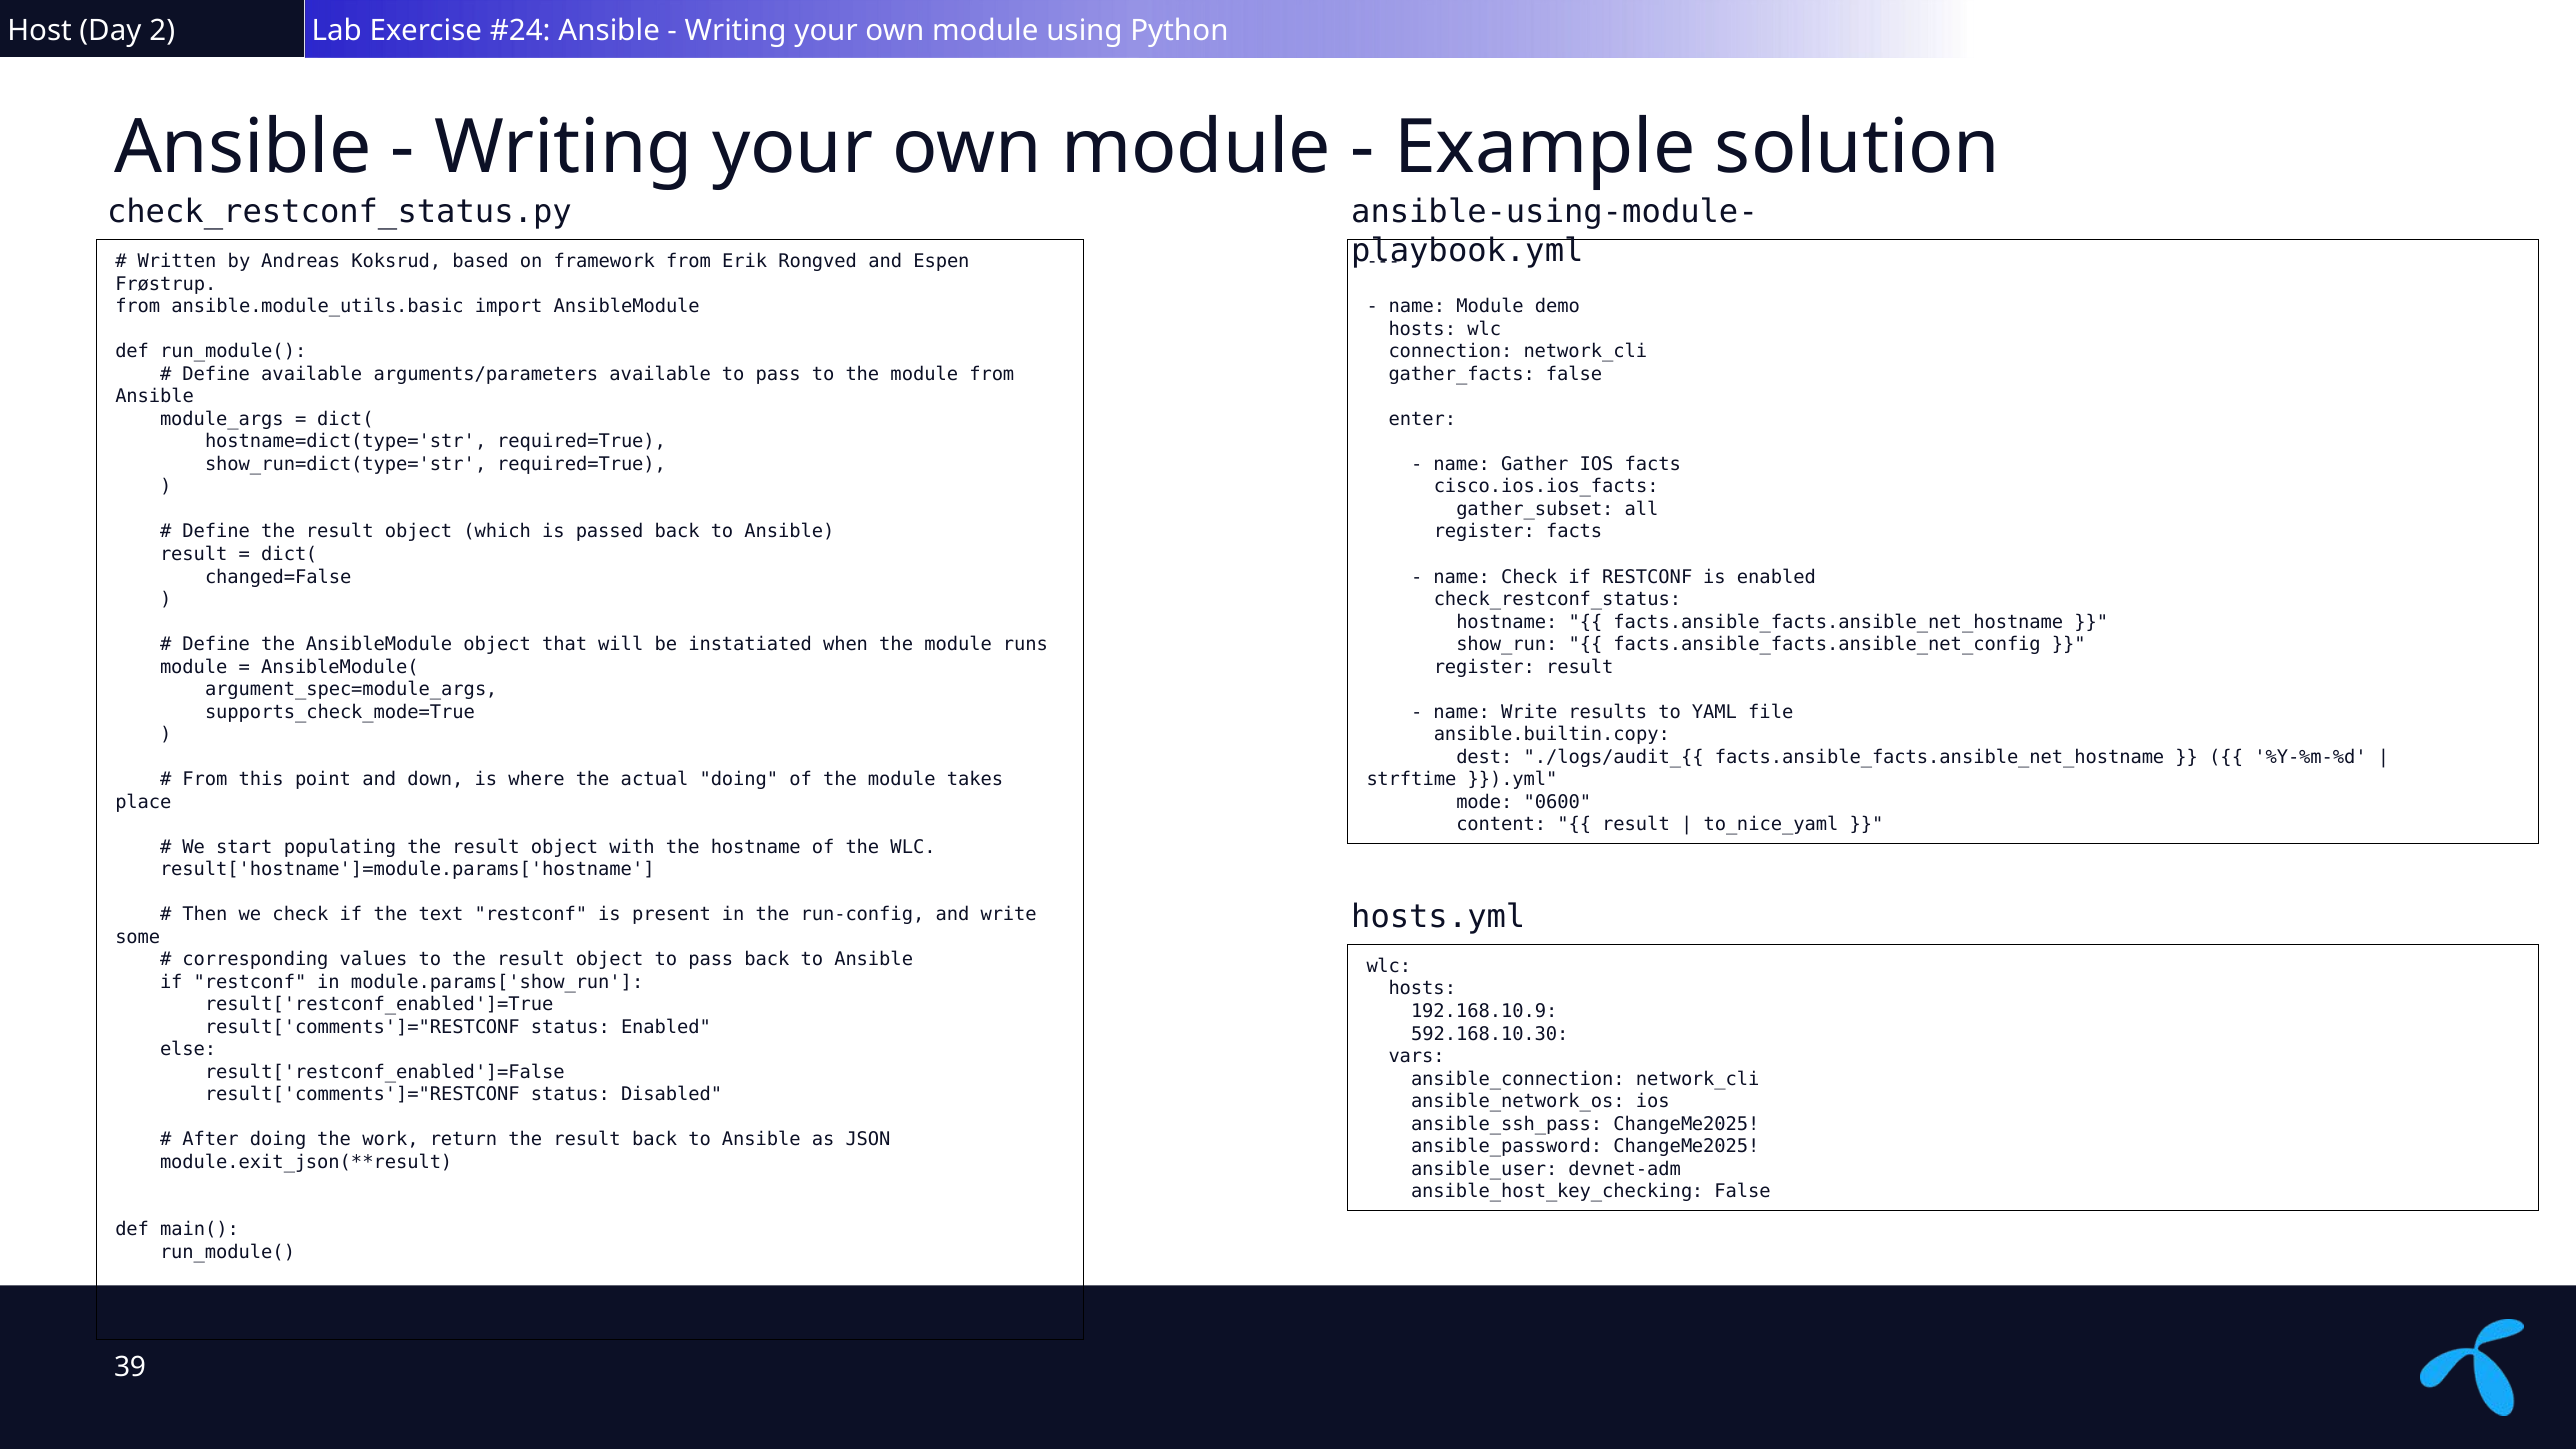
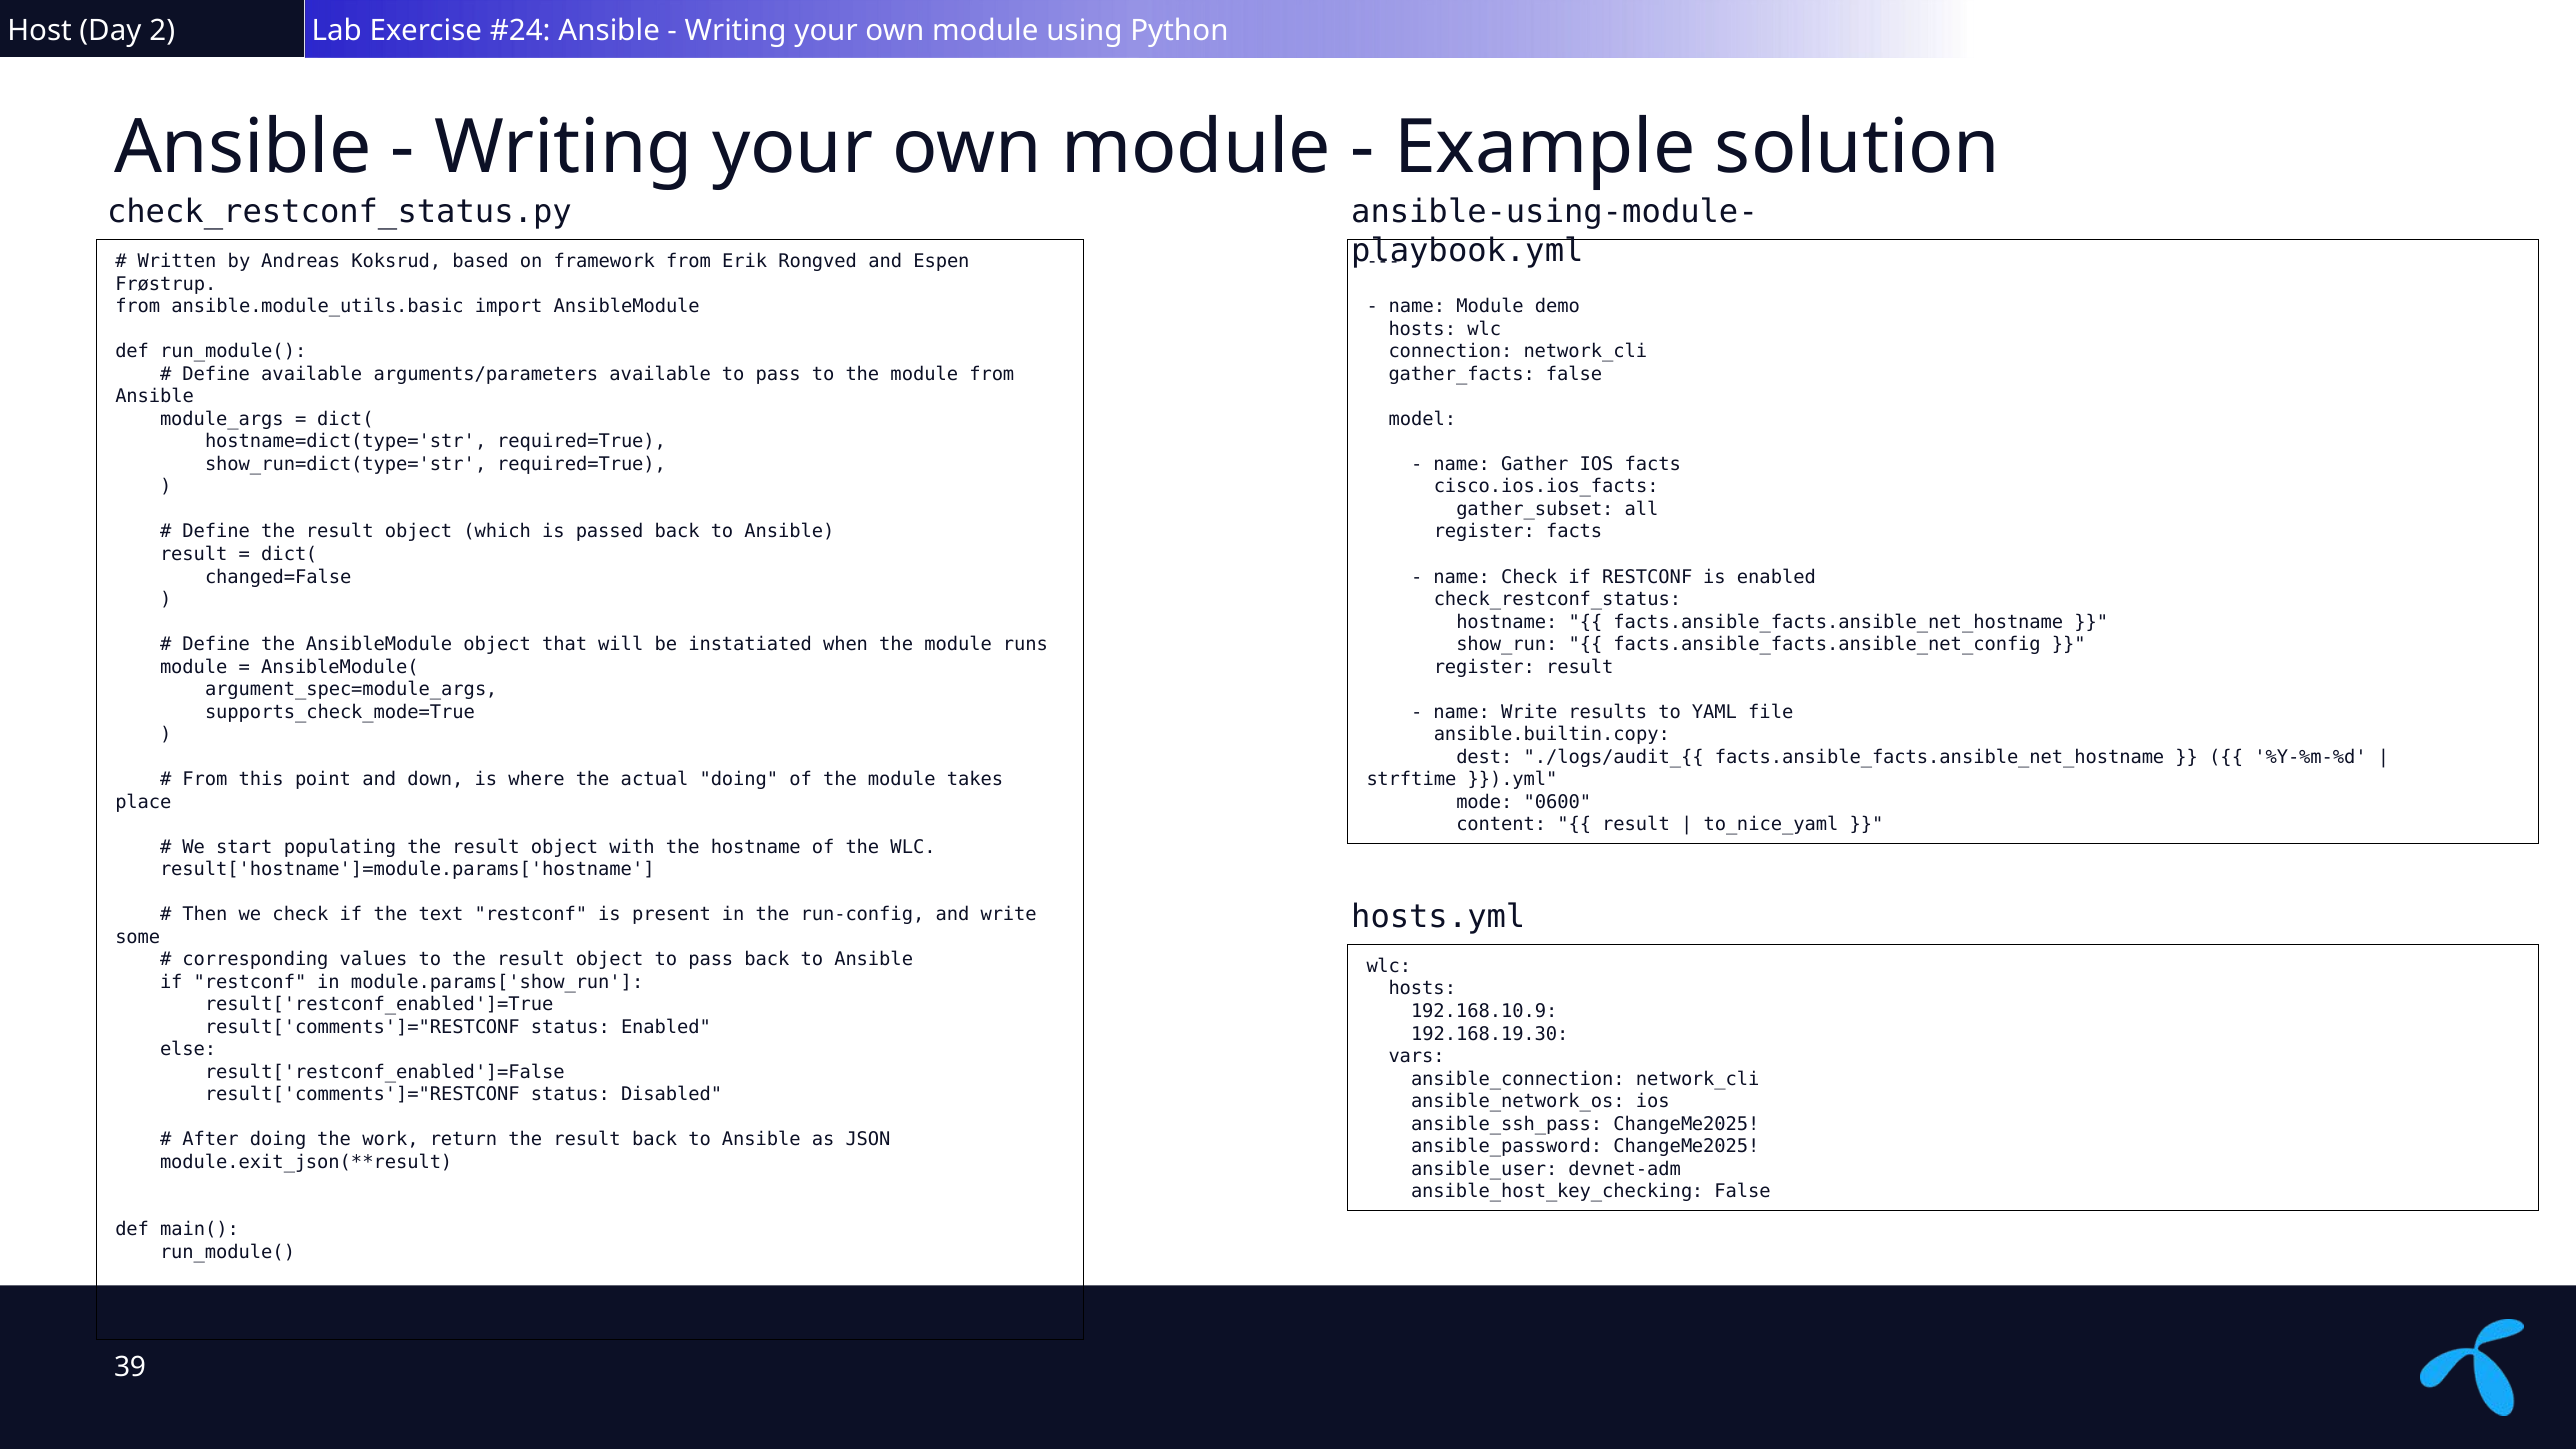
enter: enter -> model (1422, 419)
592.168.10.30: 592.168.10.30 -> 192.168.19.30 (1490, 1034)
